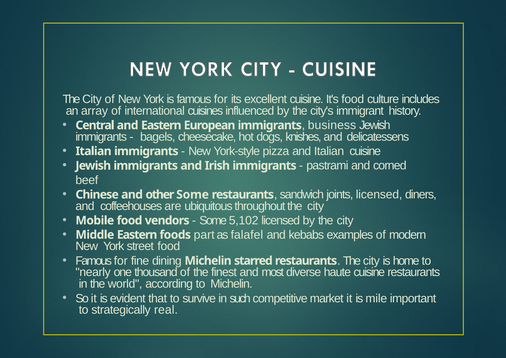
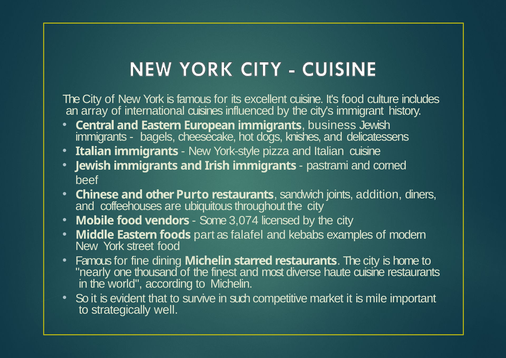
other Some: Some -> Purto (193, 195)
joints licensed: licensed -> addition (379, 195)
5,102: 5,102 -> 3,074 (244, 220)
real: real -> well (166, 310)
